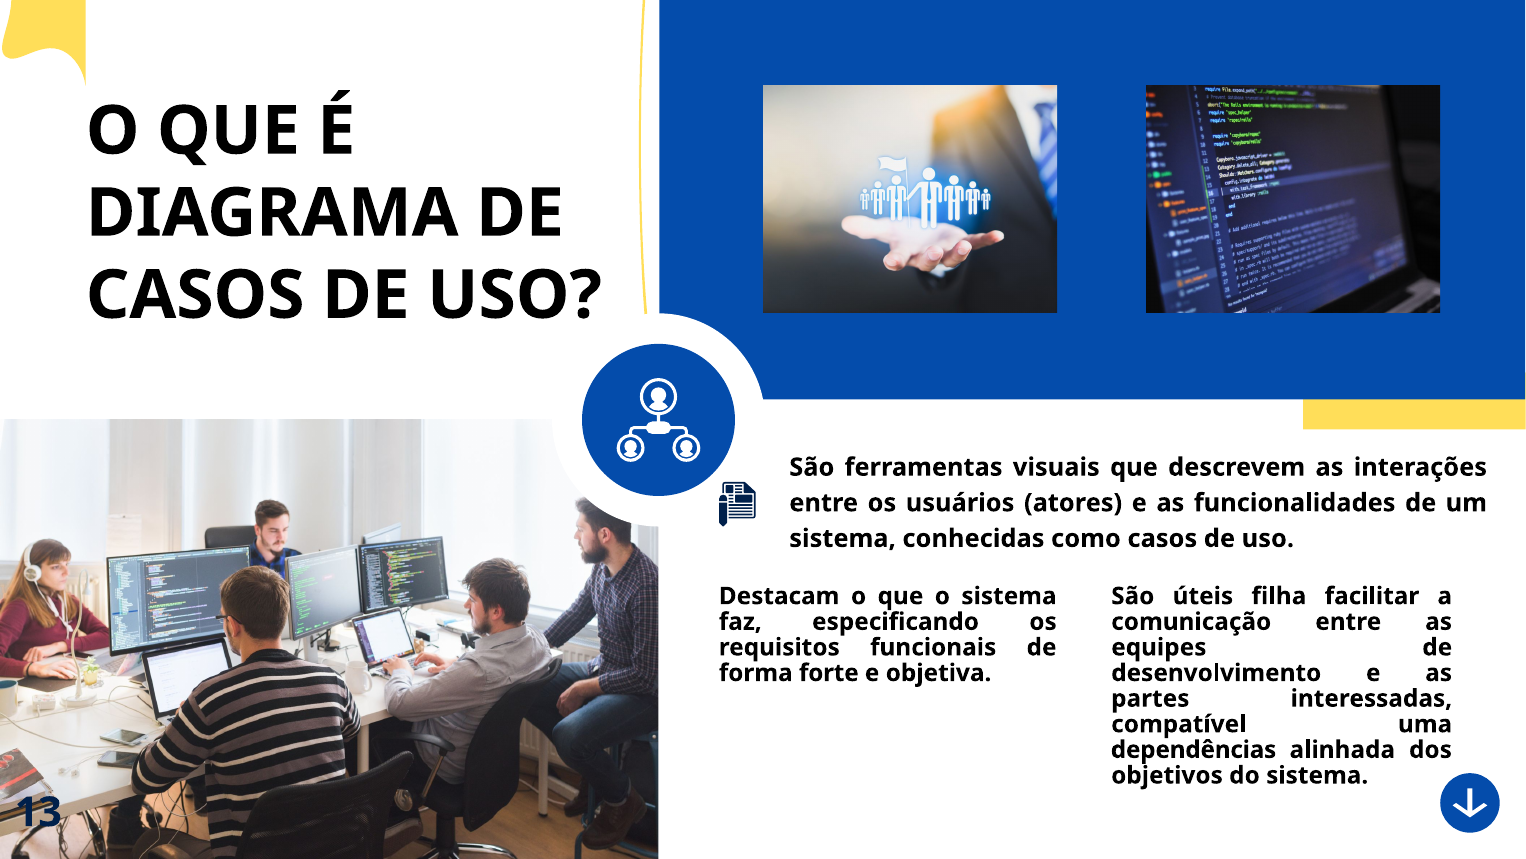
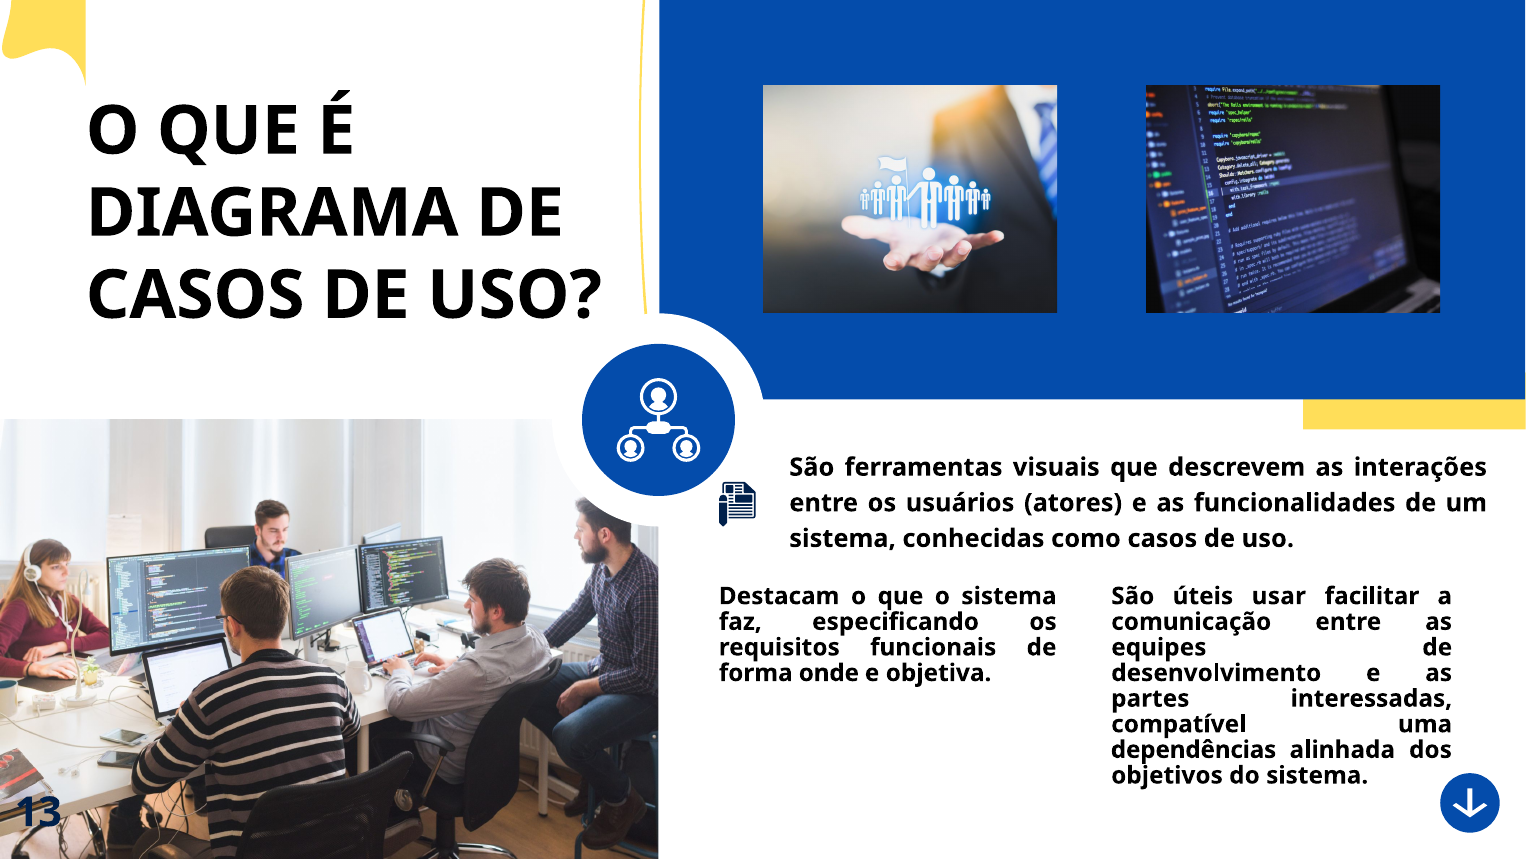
filha: filha -> usar (1279, 596)
forte: forte -> onde (829, 673)
